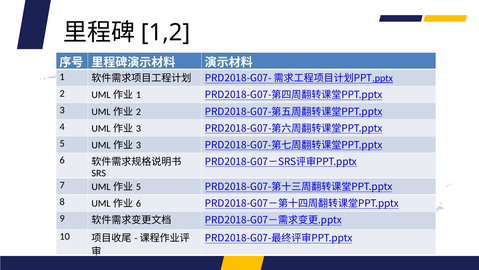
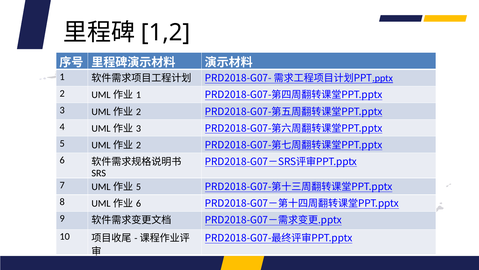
3: 3 -> 2 (139, 145)
